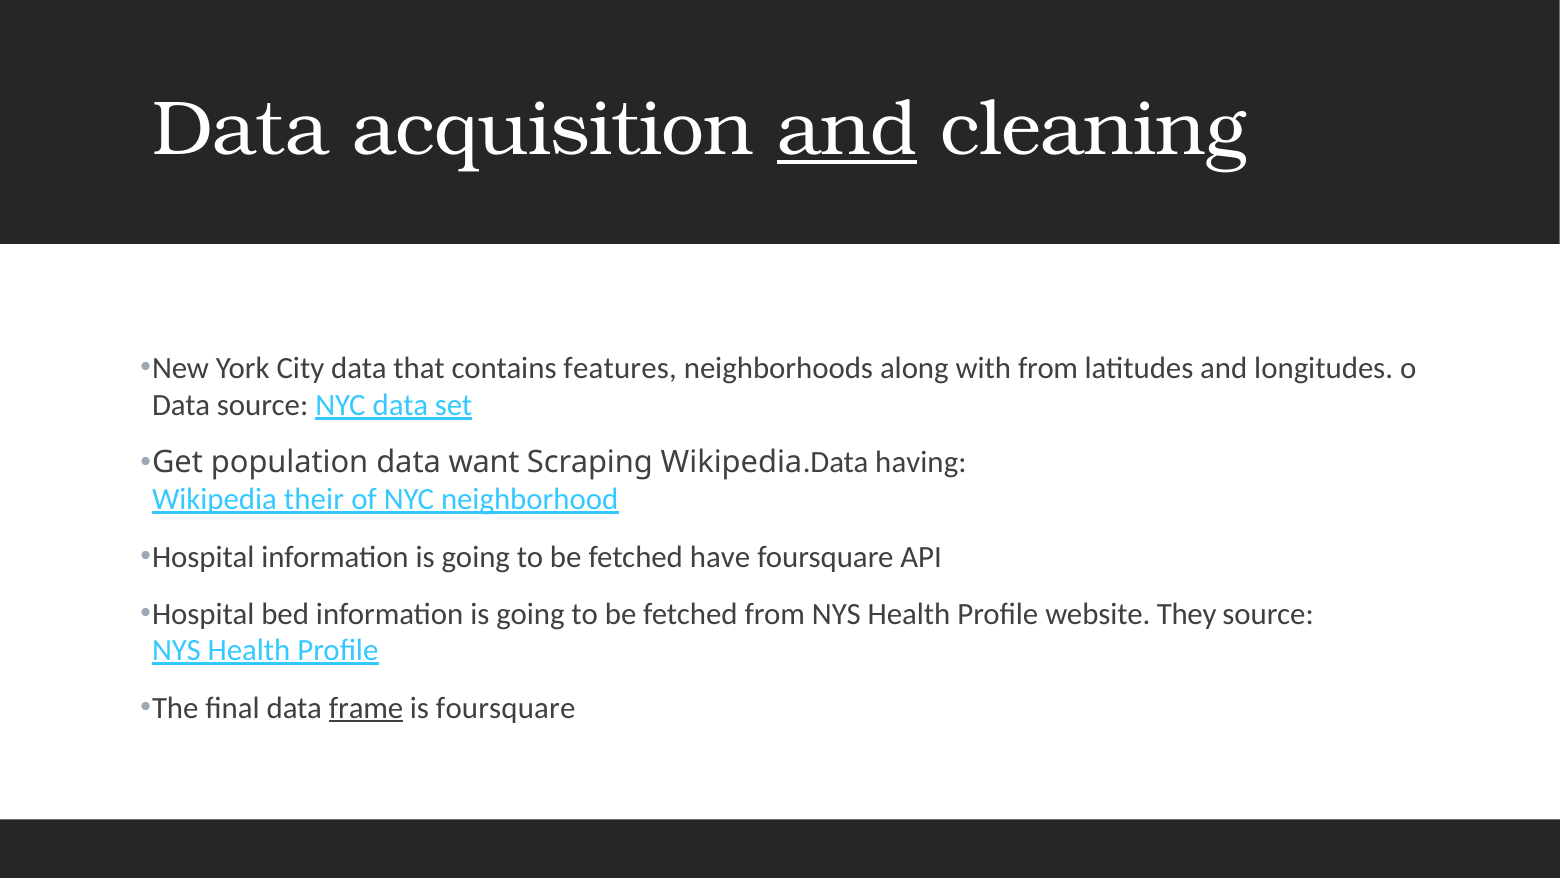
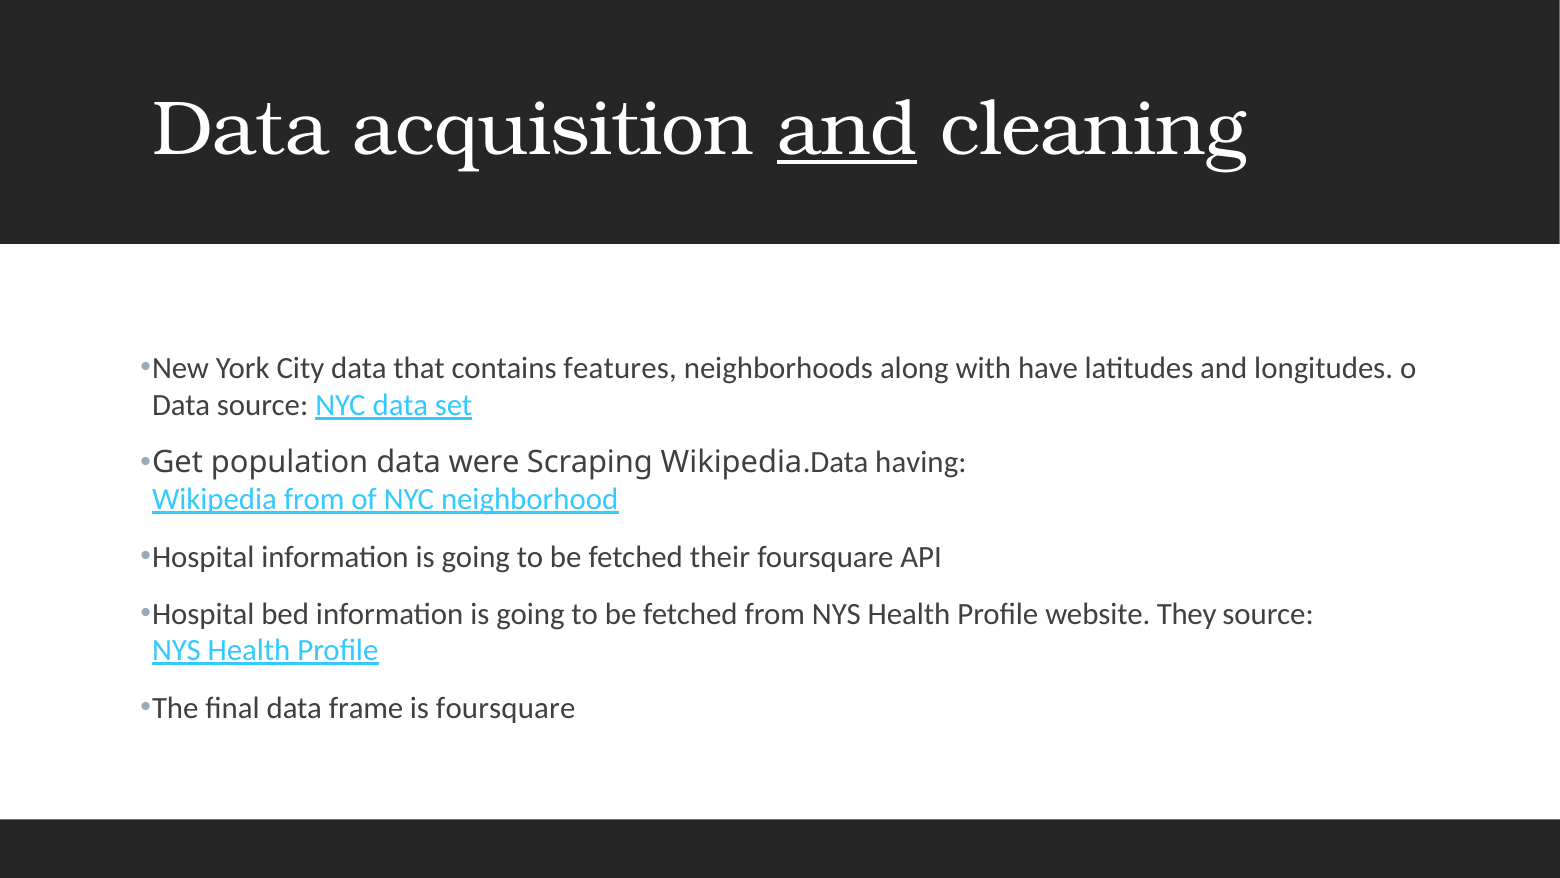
with from: from -> have (1048, 368)
want: want -> were (484, 463)
their: their -> from (314, 499)
have: have -> their (720, 557)
frame underline: present -> none (366, 708)
